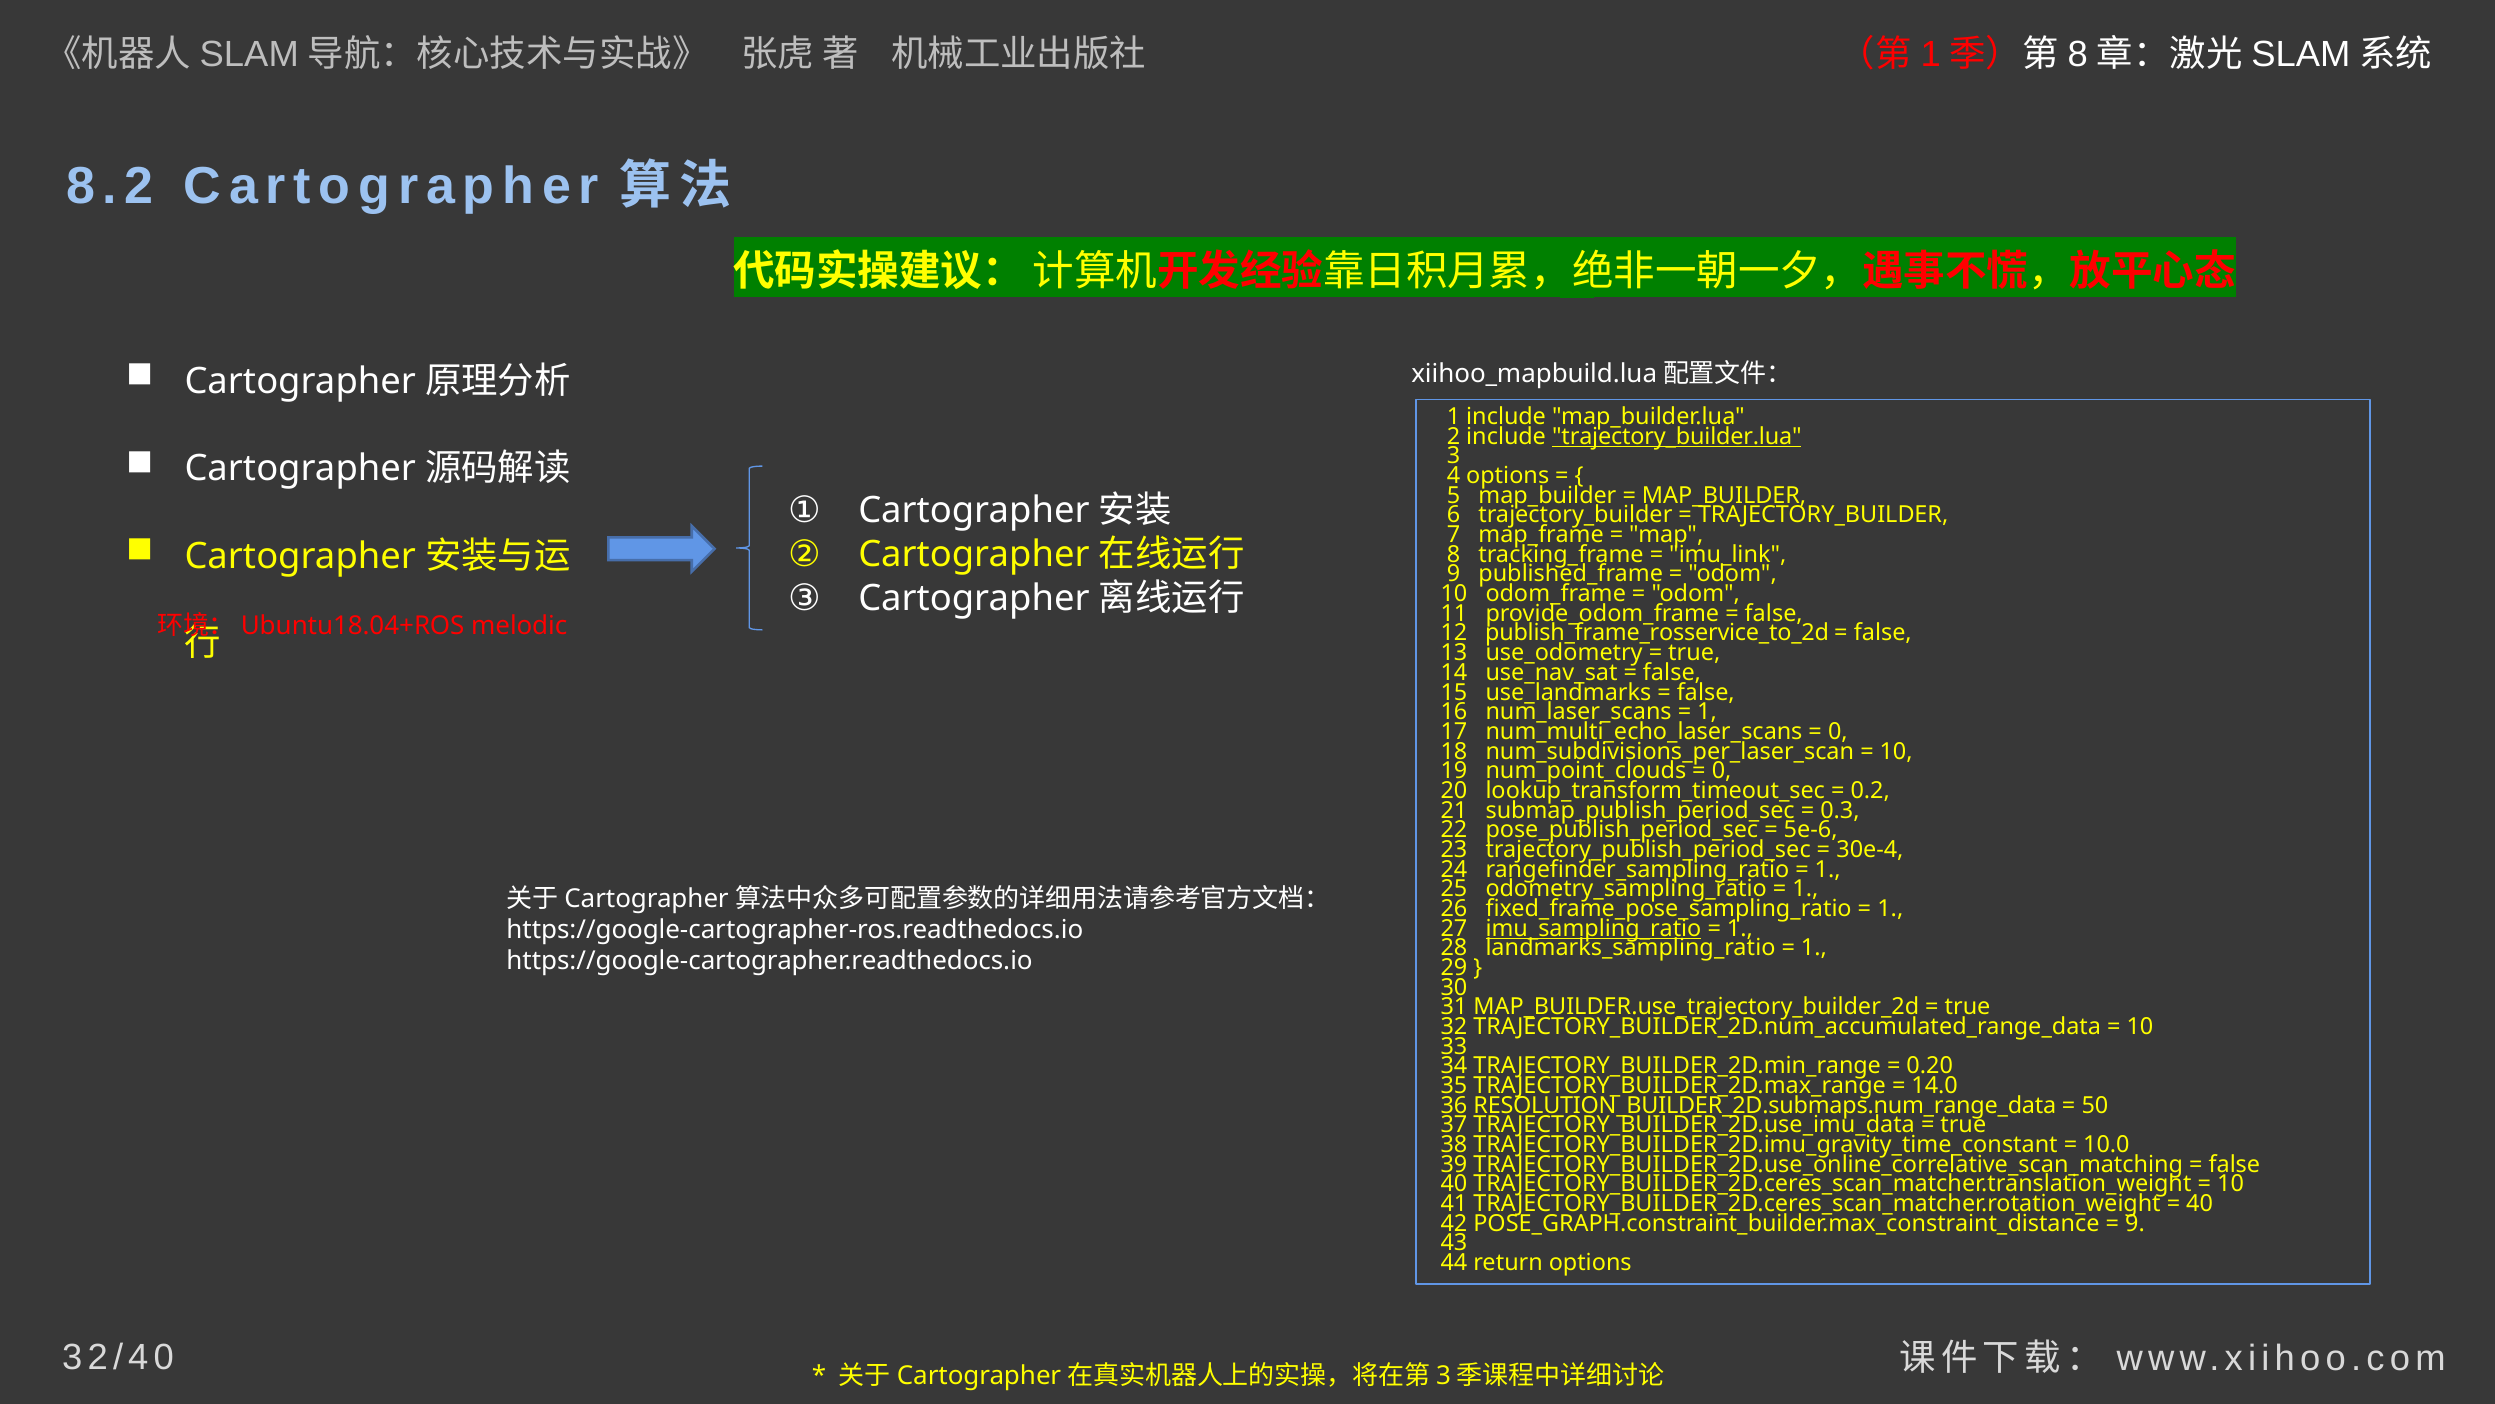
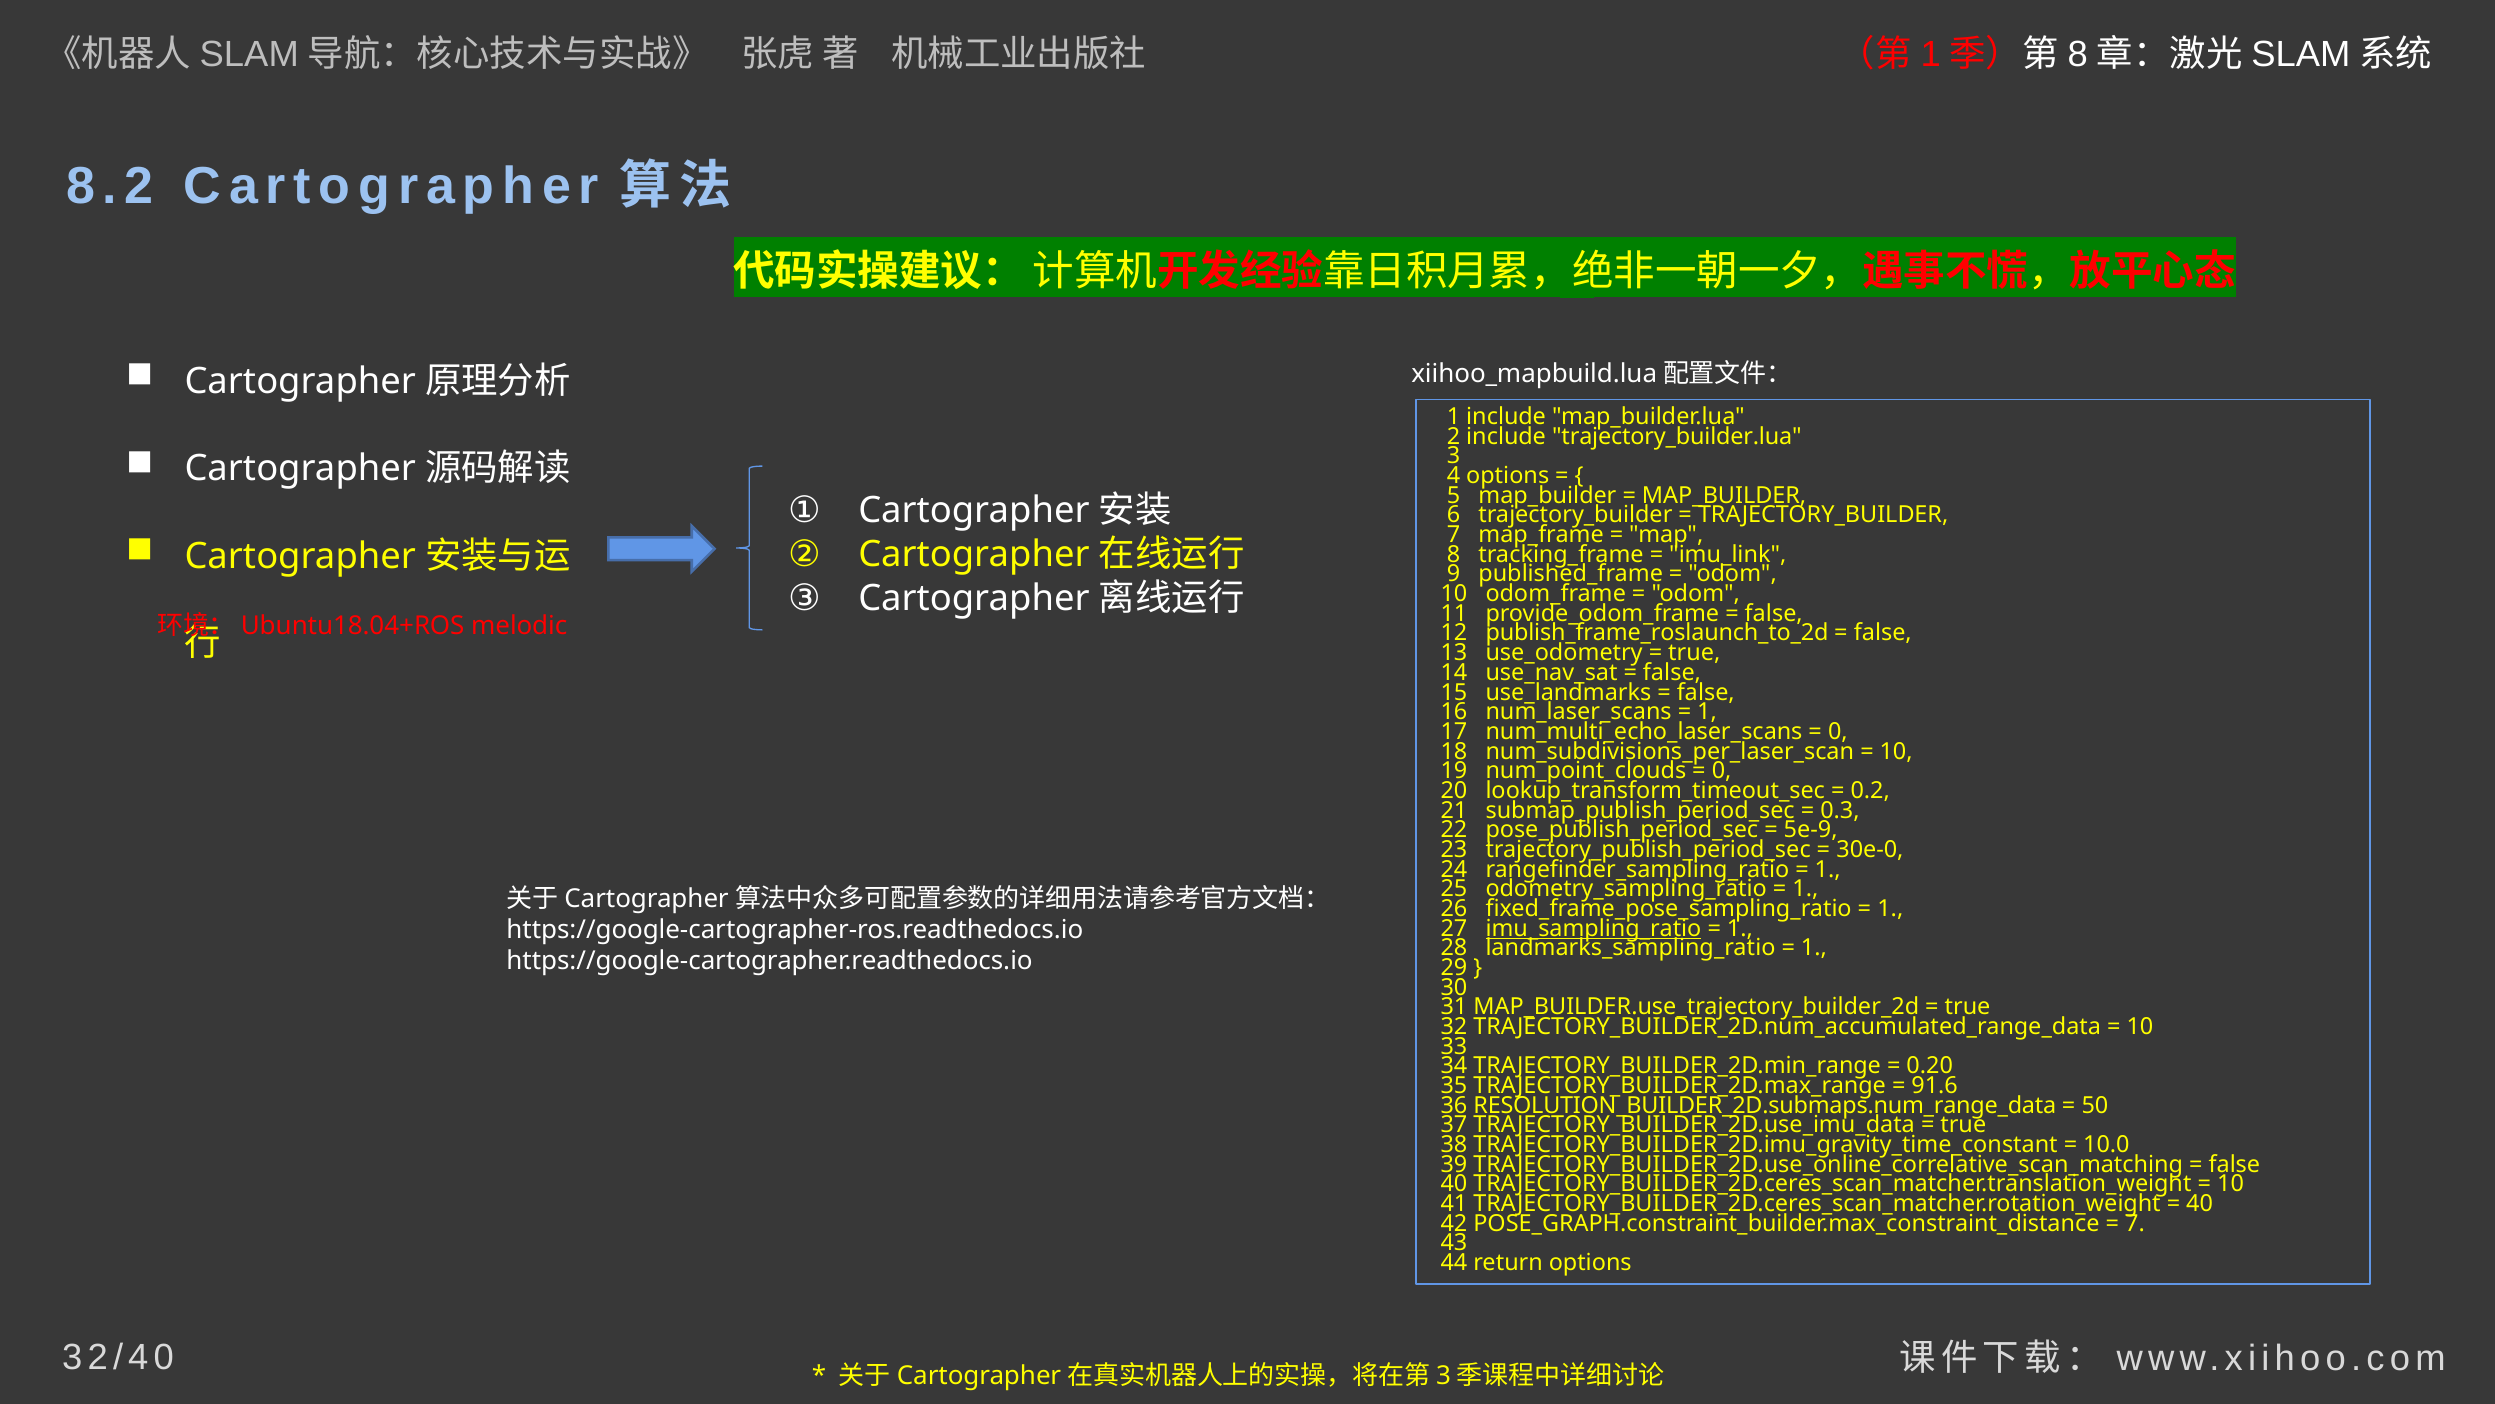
trajectory_builder.lua underline: present -> none (1677, 436)
publish_frame_rosservice_to_2d: publish_frame_rosservice_to_2d -> publish_frame_roslaunch_to_2d (1657, 633)
5e-6: 5e-6 -> 5e-9 (1811, 830)
30e-4: 30e-4 -> 30e-0 (1870, 849)
14.0: 14.0 -> 91.6 (1935, 1085)
9: 9 -> 7 (2135, 1223)
